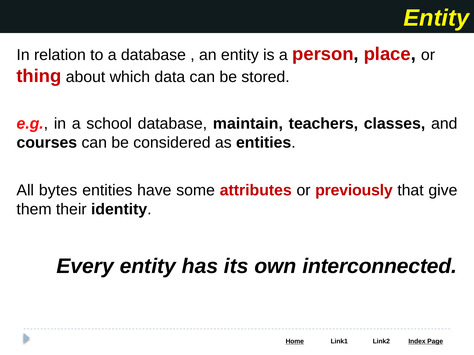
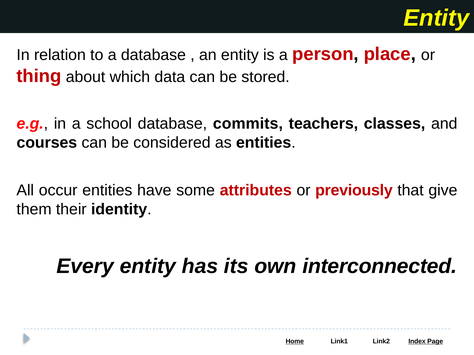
maintain: maintain -> commits (248, 124)
bytes: bytes -> occur (58, 191)
